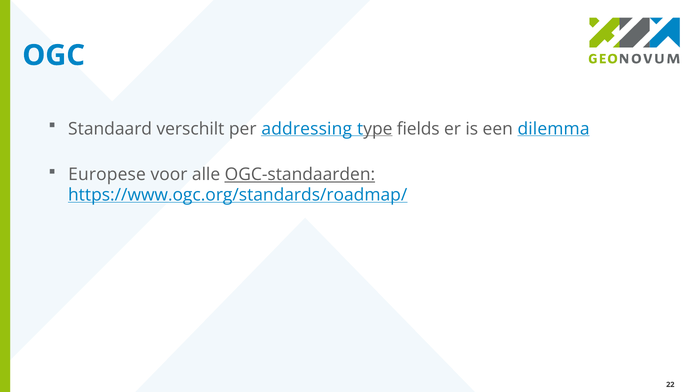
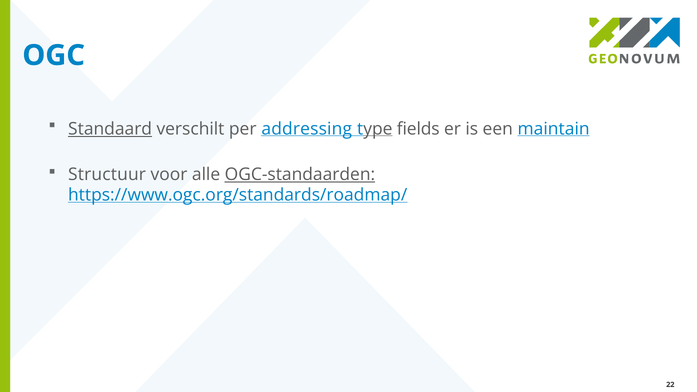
Standaard underline: none -> present (110, 129)
dilemma: dilemma -> maintain (554, 129)
Europese: Europese -> Structuur (107, 174)
